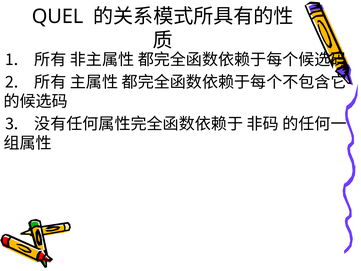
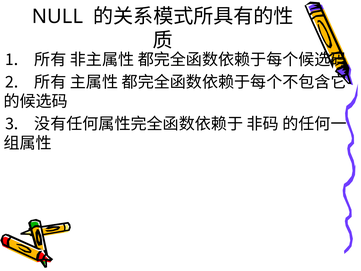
QUEL: QUEL -> NULL (57, 16)
